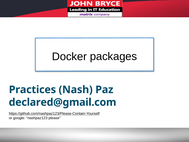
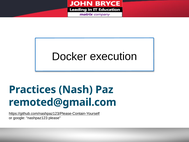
packages: packages -> execution (113, 56)
declared@gmail.com: declared@gmail.com -> remoted@gmail.com (63, 102)
